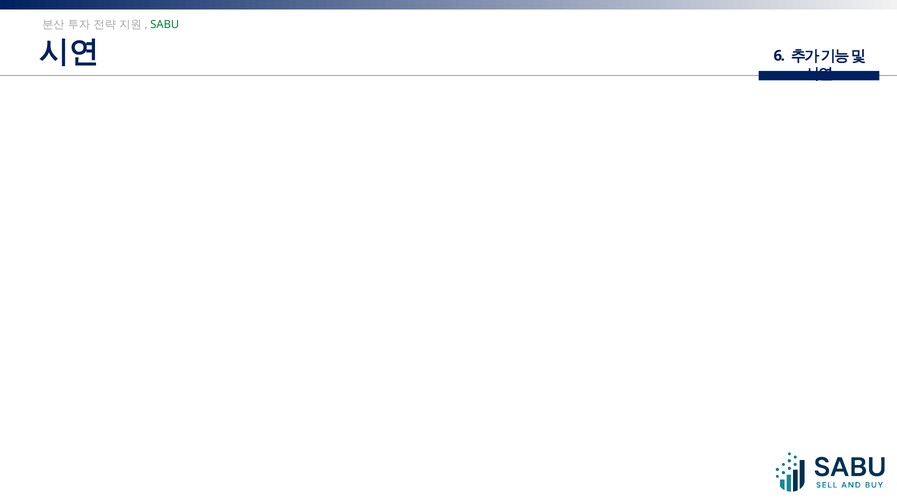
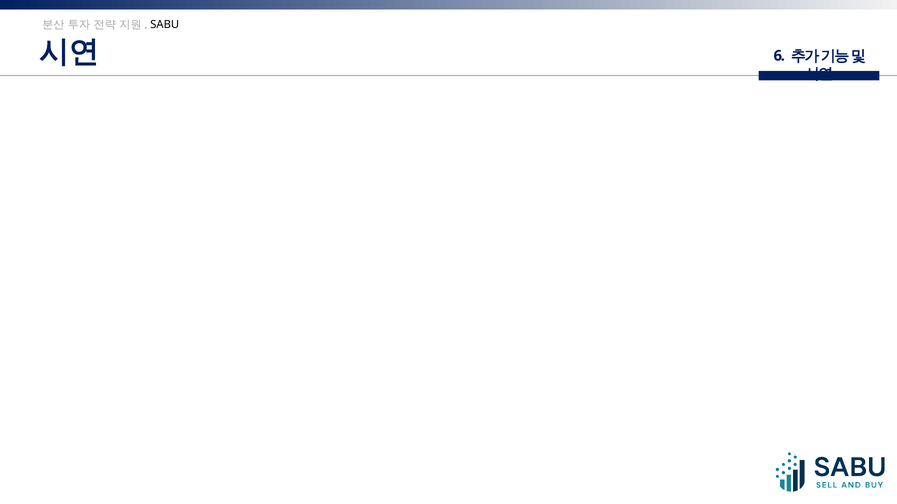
SABU colour: green -> black (165, 25)
